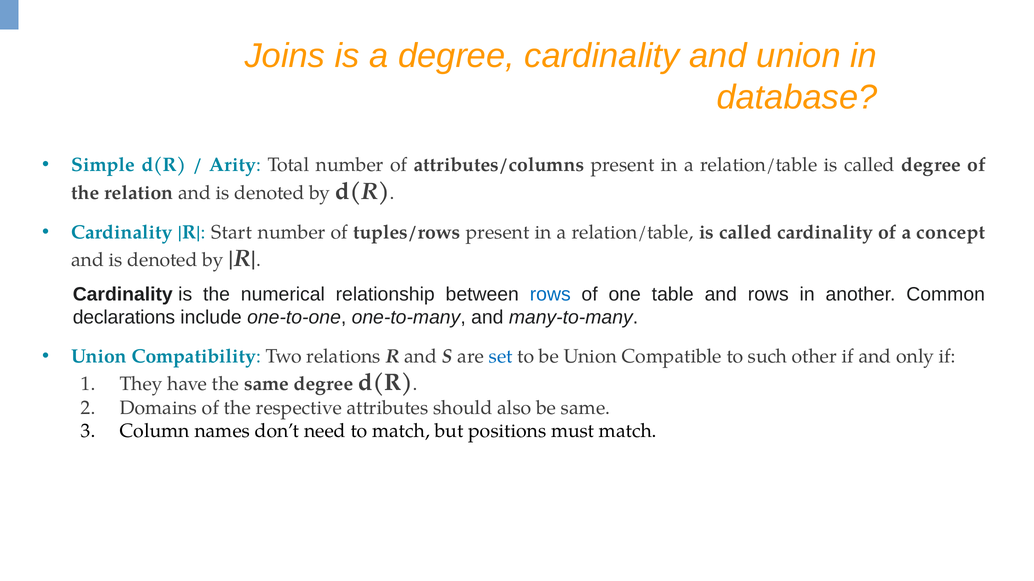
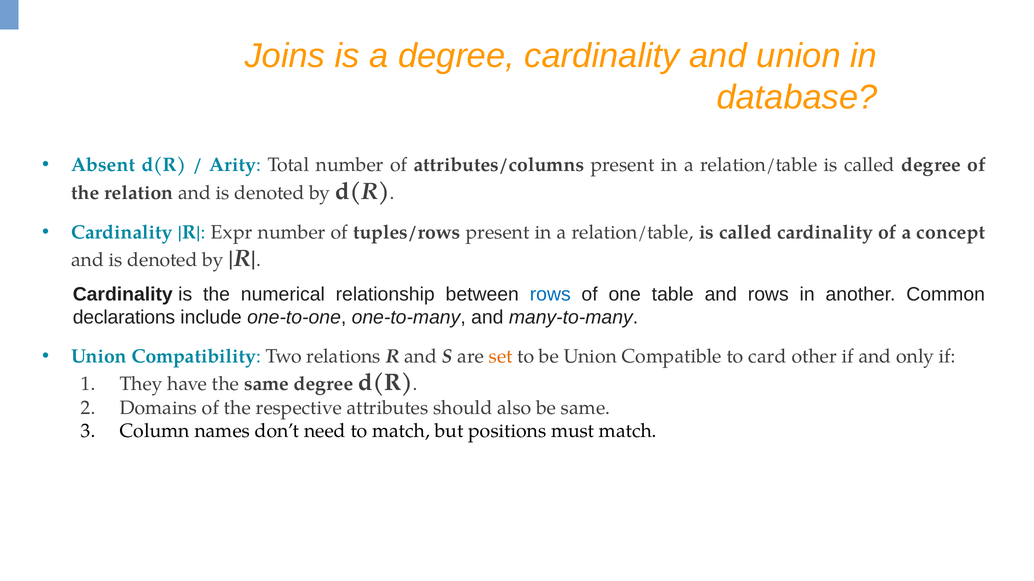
Simple: Simple -> Absent (103, 165)
Start: Start -> Expr (232, 232)
set colour: blue -> orange (501, 357)
such: such -> card (767, 357)
